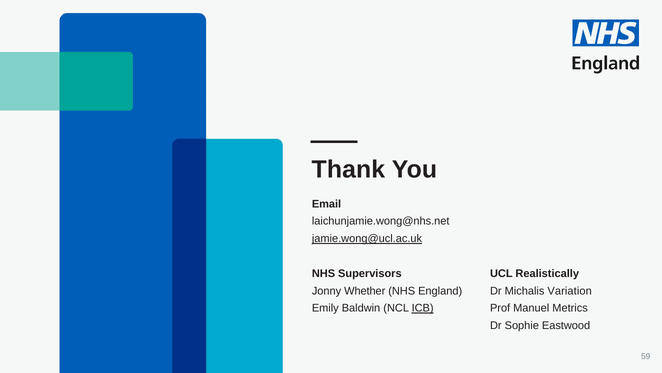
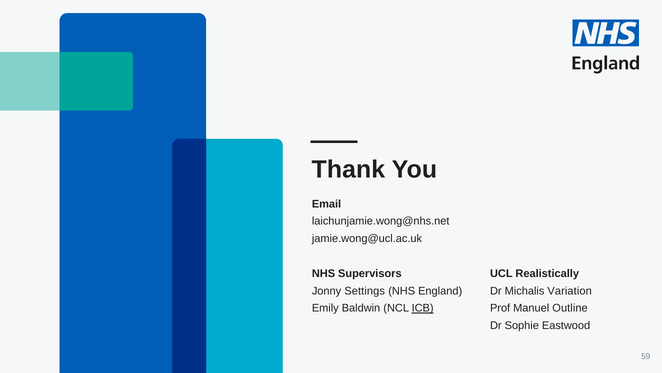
jamie.wong@ucl.ac.uk underline: present -> none (367, 238)
Whether: Whether -> Settings (365, 290)
Metrics: Metrics -> Outline (570, 308)
